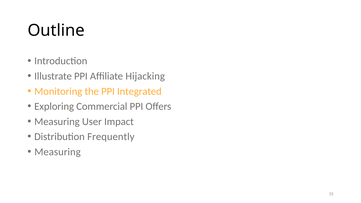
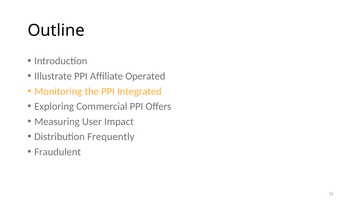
Hijacking: Hijacking -> Operated (145, 76)
Measuring: Measuring -> Fraudulent (58, 152)
